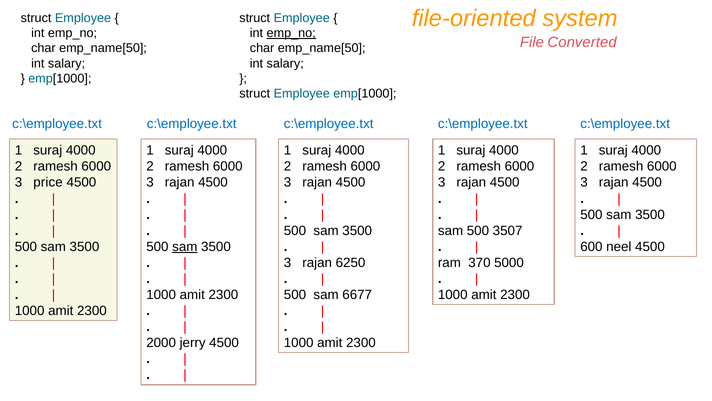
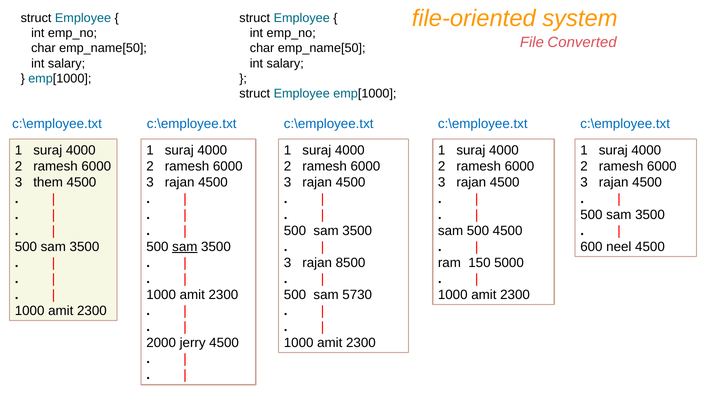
emp_no underline: present -> none (291, 33)
price: price -> them (48, 182)
500 3507: 3507 -> 4500 (508, 230)
6250: 6250 -> 8500 (351, 262)
370: 370 -> 150 (479, 262)
6677: 6677 -> 5730 (357, 294)
